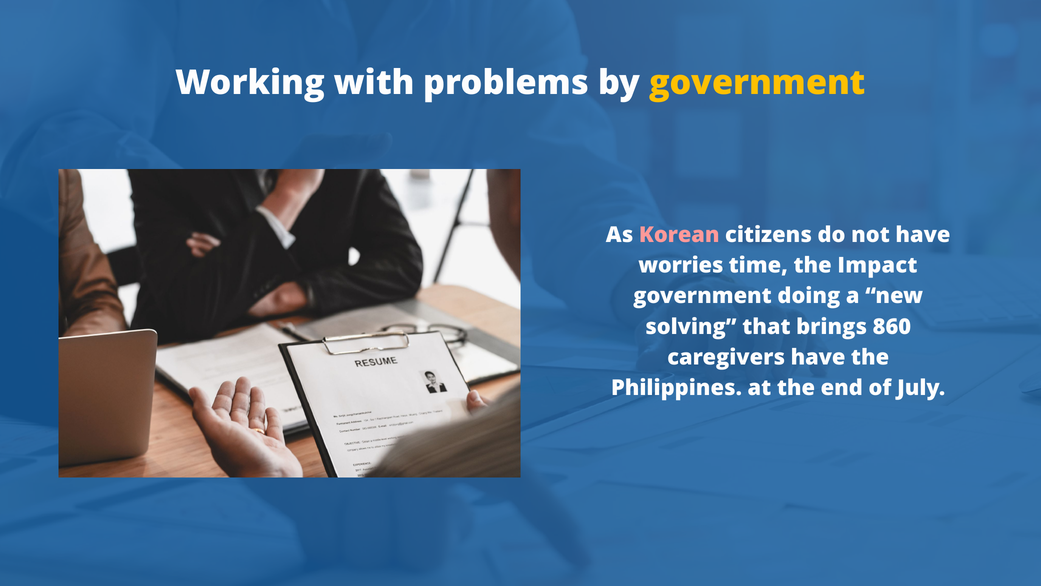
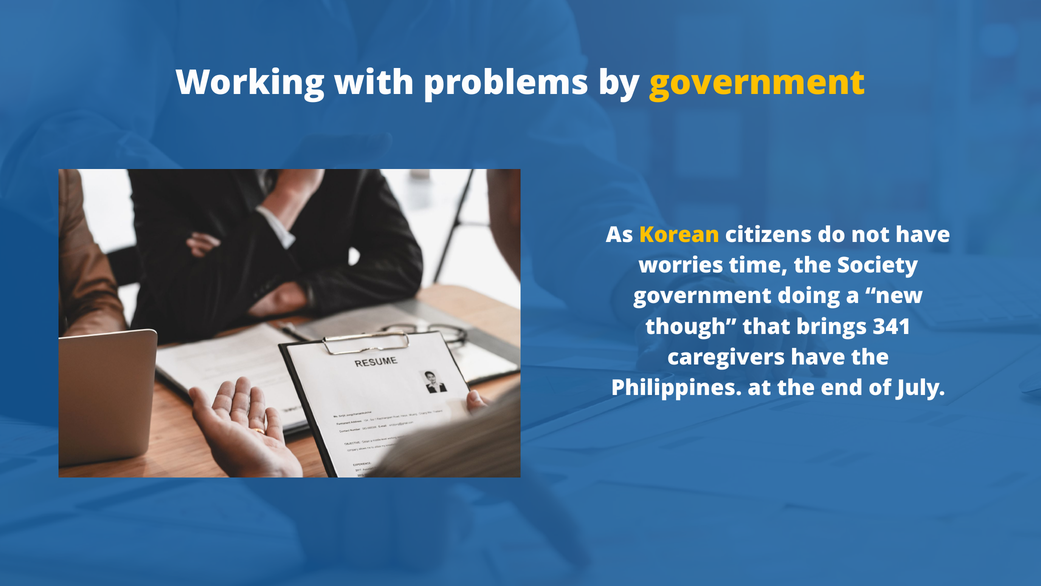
Korean colour: pink -> yellow (679, 235)
Impact: Impact -> Society (878, 265)
solving: solving -> though (691, 327)
860: 860 -> 341 (892, 327)
